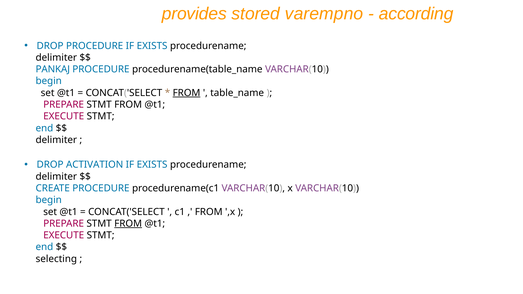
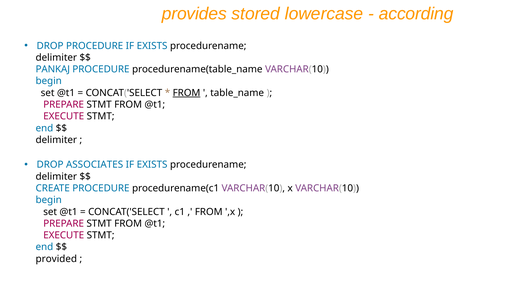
varempno: varempno -> lowercase (324, 14)
ACTIVATION: ACTIVATION -> ASSOCIATES (95, 165)
FROM underline: present -> none (128, 224)
selecting: selecting -> provided (56, 259)
